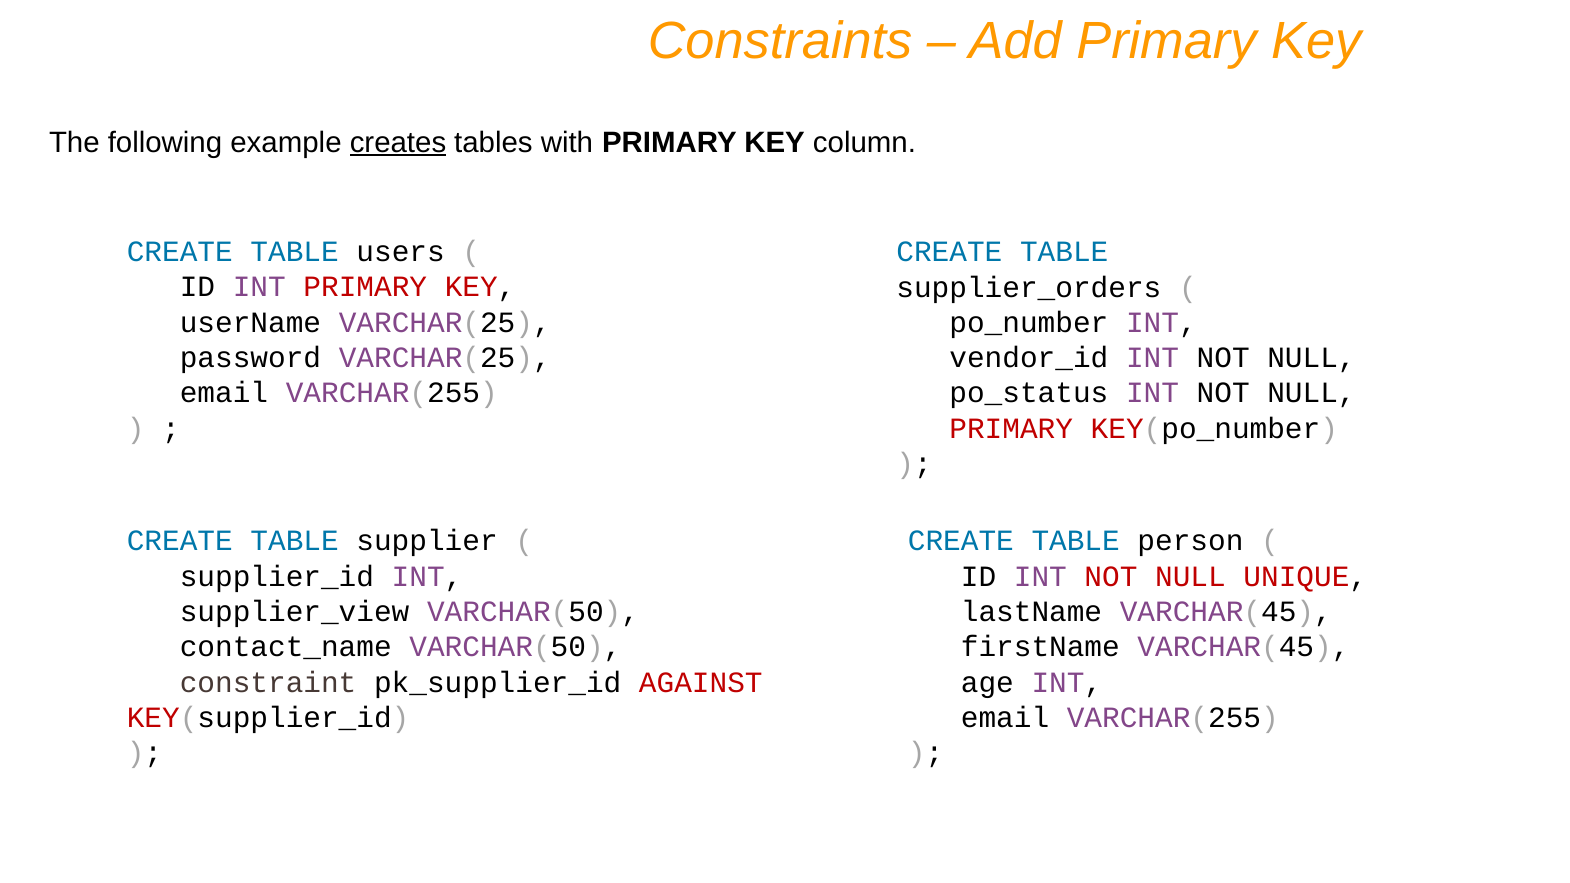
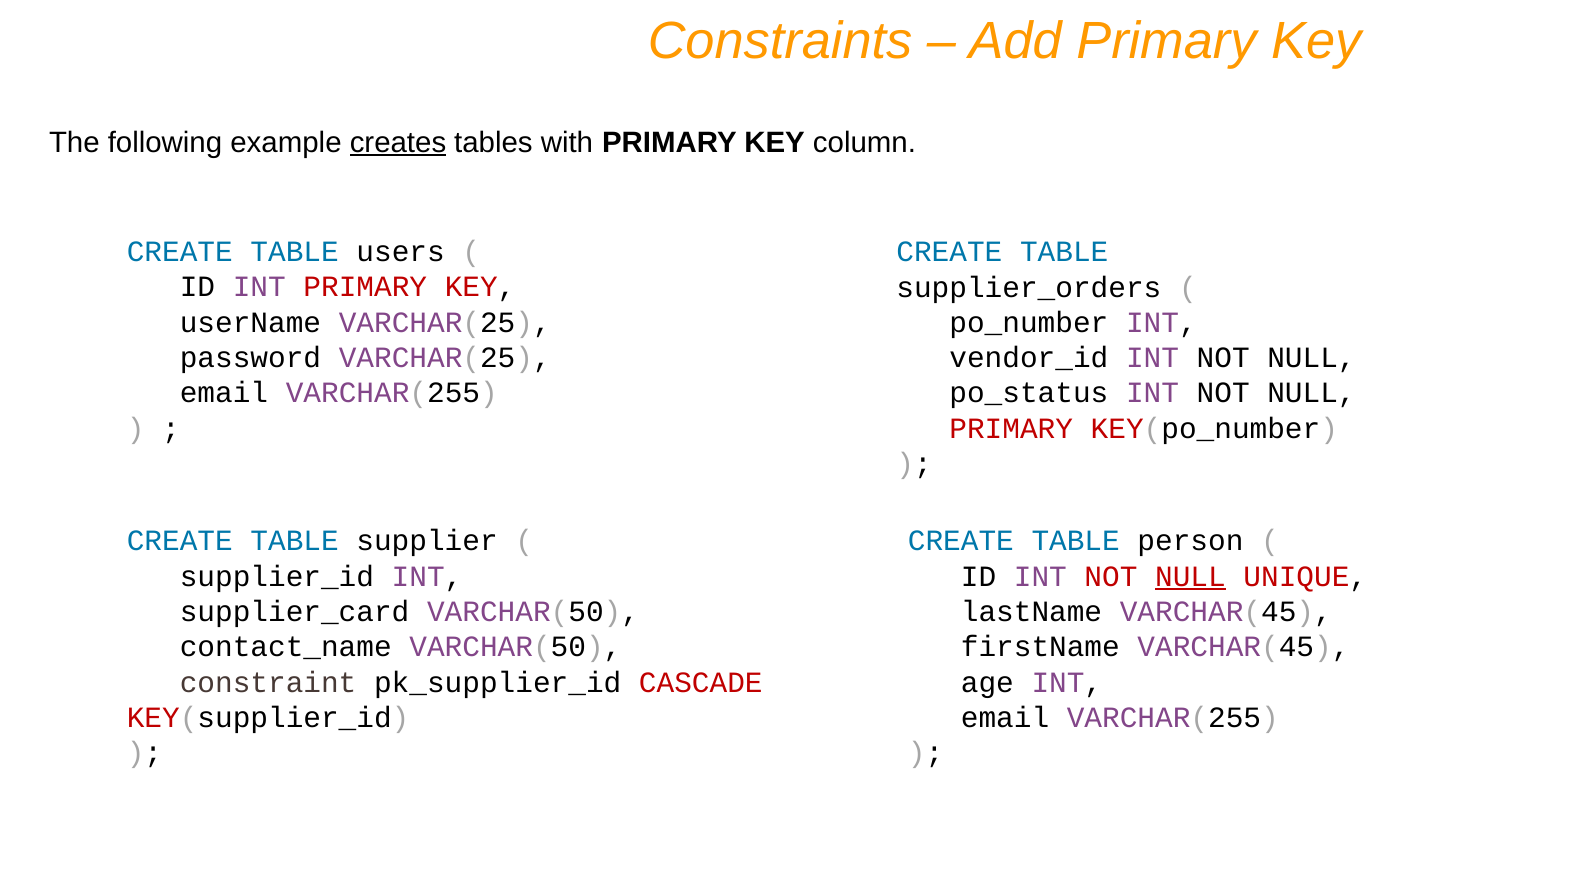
NULL underline: none -> present (1190, 577)
supplier_view: supplier_view -> supplier_card (295, 612)
AGAINST: AGAINST -> CASCADE (701, 683)
